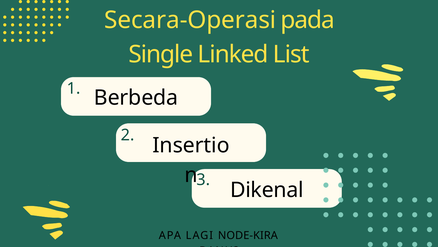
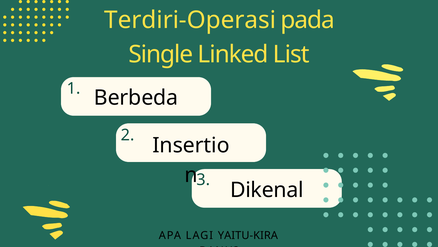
Secara-Operasi: Secara-Operasi -> Terdiri-Operasi (190, 20)
NODE-KIRA: NODE-KIRA -> YAITU-KIRA (248, 235)
